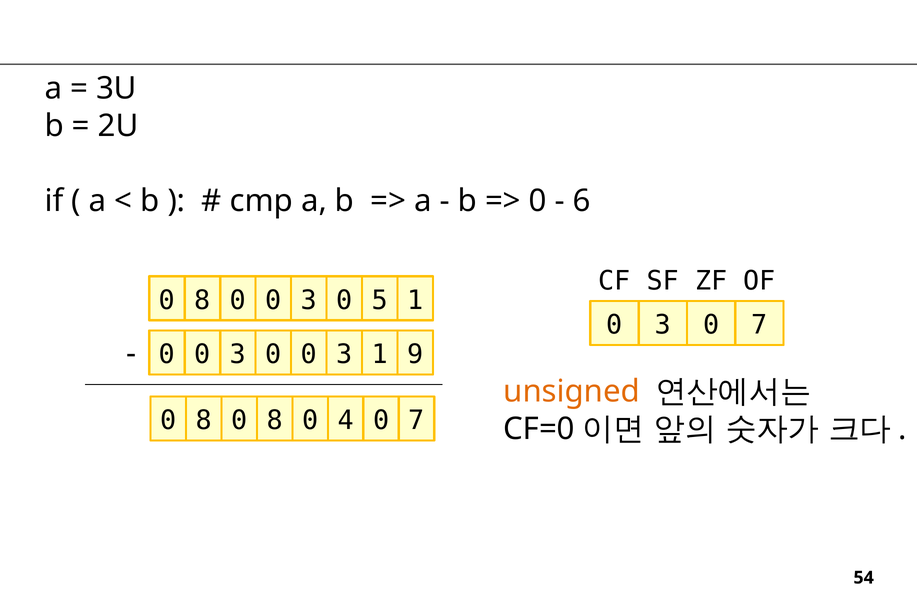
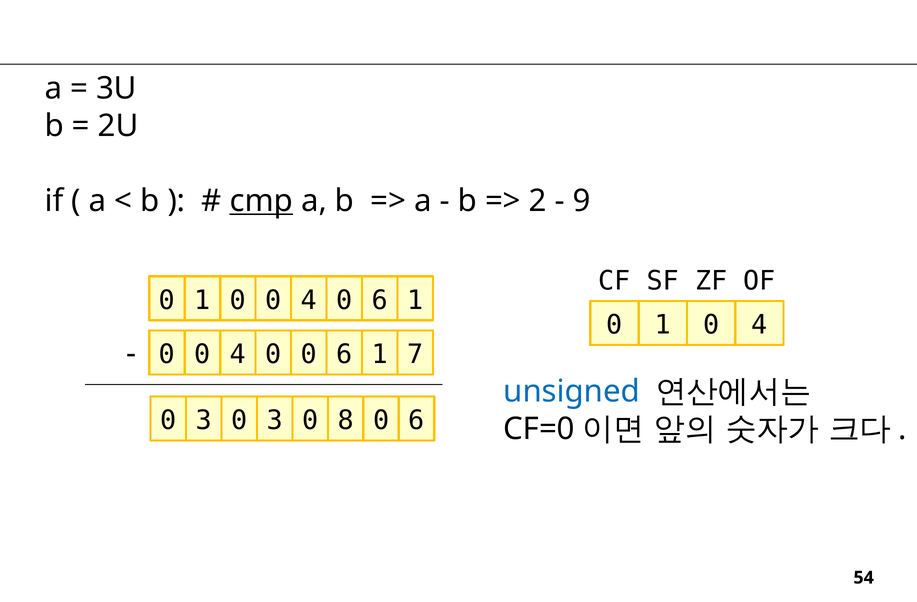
cmp underline: none -> present (261, 201)
0: 0 -> 2 (538, 201)
6: 6 -> 9 (582, 201)
8: 8 -> 1 (202, 300)
3: 3 -> 4 (309, 300)
5: 5 -> 6 (380, 300)
3: 3 -> 1 (663, 325)
7: 7 -> 4 (759, 325)
3: 3 -> 4 (238, 355)
3: 3 -> 6 (344, 355)
9: 9 -> 7 (415, 355)
unsigned colour: orange -> blue (572, 392)
8: 8 -> 3 (204, 421)
8: 8 -> 3 (275, 421)
4: 4 -> 8 (346, 421)
7: 7 -> 6 (417, 421)
